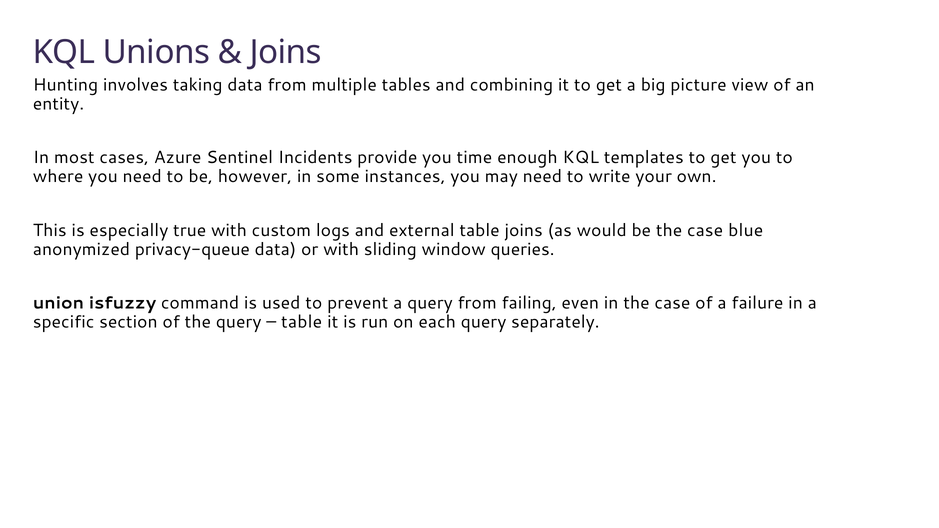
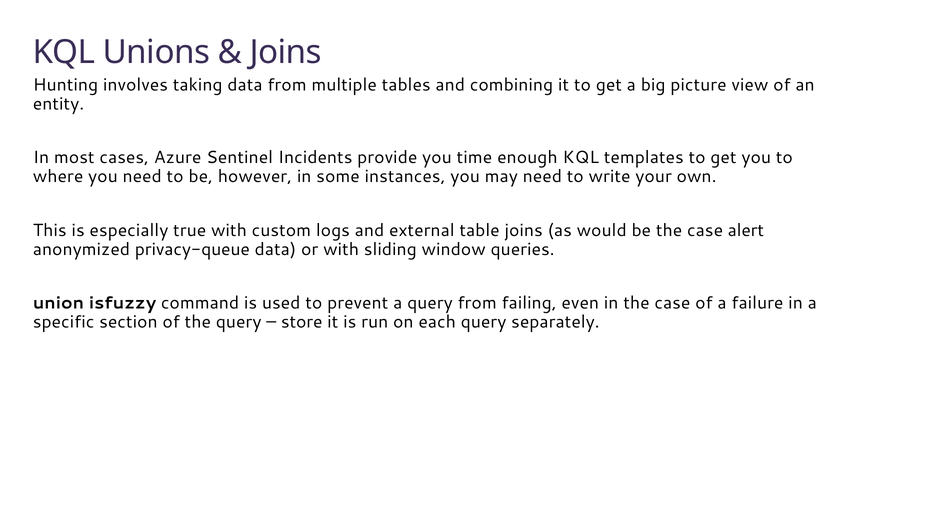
blue: blue -> alert (746, 230)
table: table -> store (302, 322)
